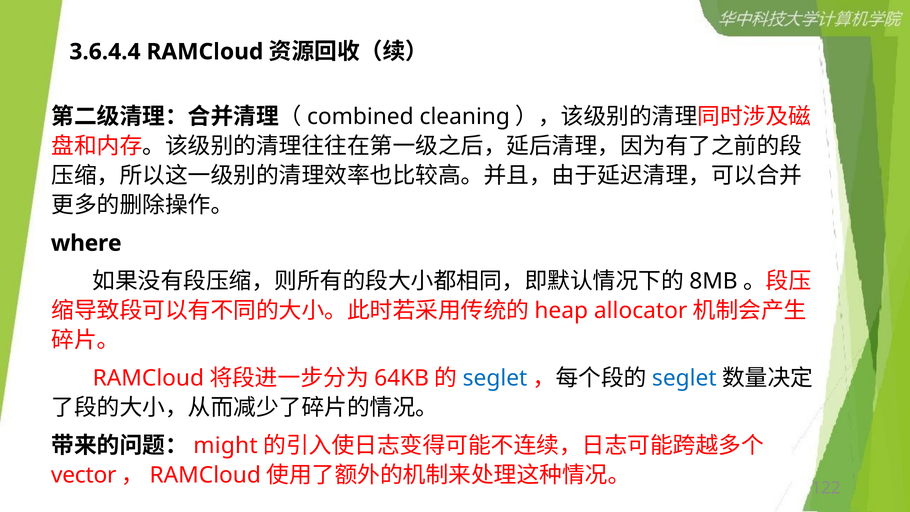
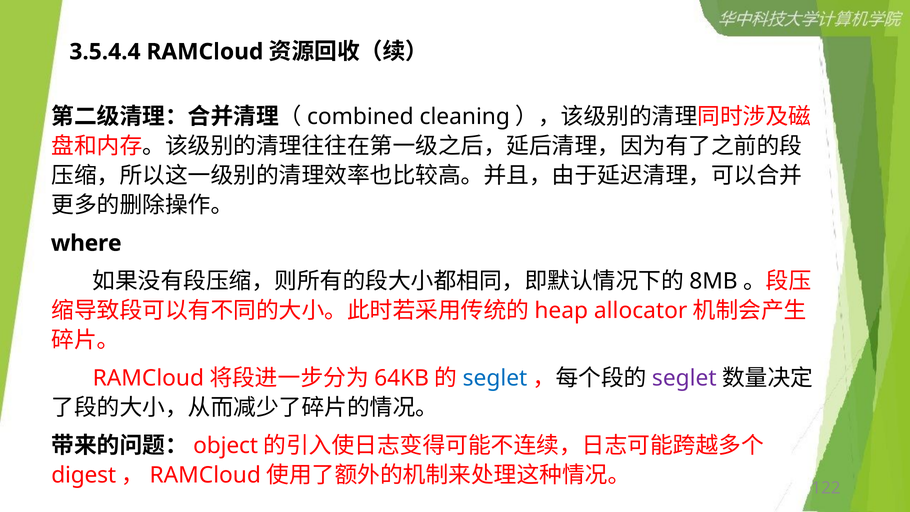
3.6.4.4: 3.6.4.4 -> 3.5.4.4 (105, 52)
seglet colour: blue -> purple (684, 378)
might: might -> object (226, 446)
vector: vector -> digest (84, 475)
